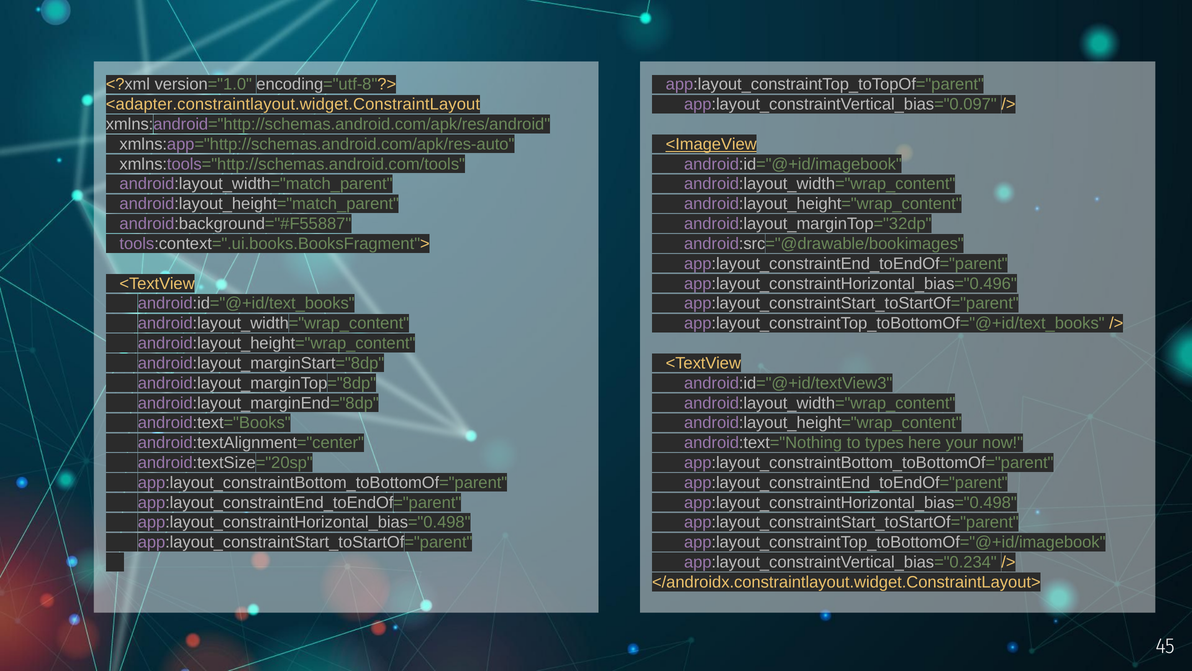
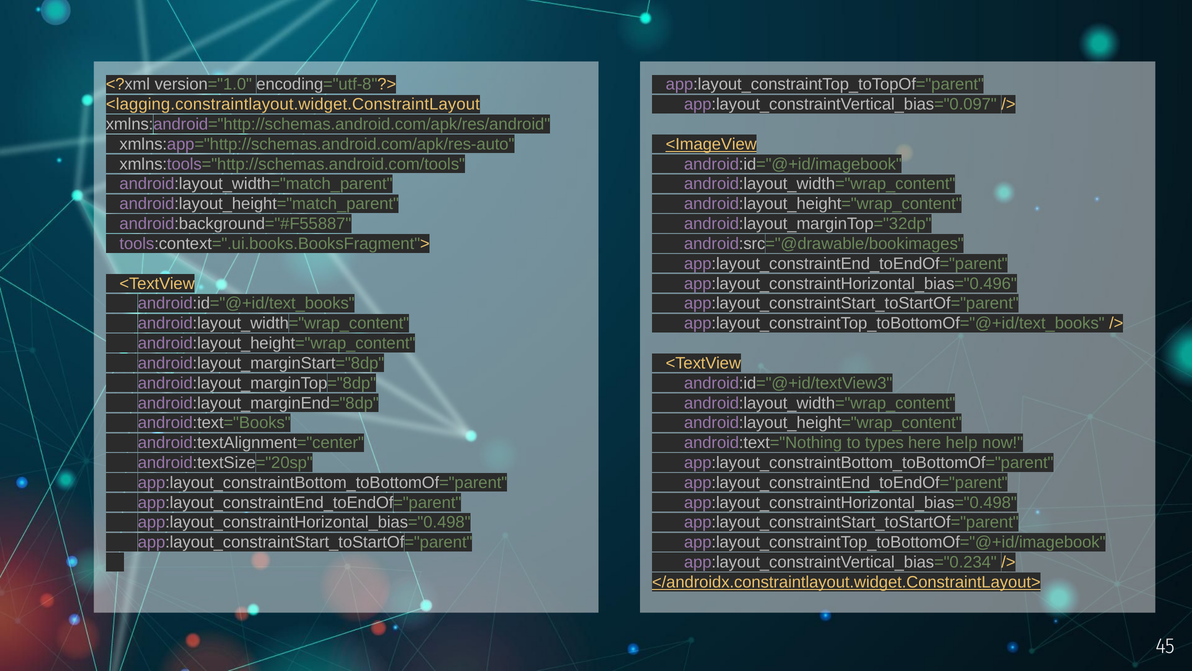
<adapter.constraintlayout.widget.ConstraintLayout: <adapter.constraintlayout.widget.ConstraintLayout -> <lagging.constraintlayout.widget.ConstraintLayout (293, 104)
your: your -> help (962, 443)
</androidx.constraintlayout.widget.ConstraintLayout> underline: none -> present (846, 582)
